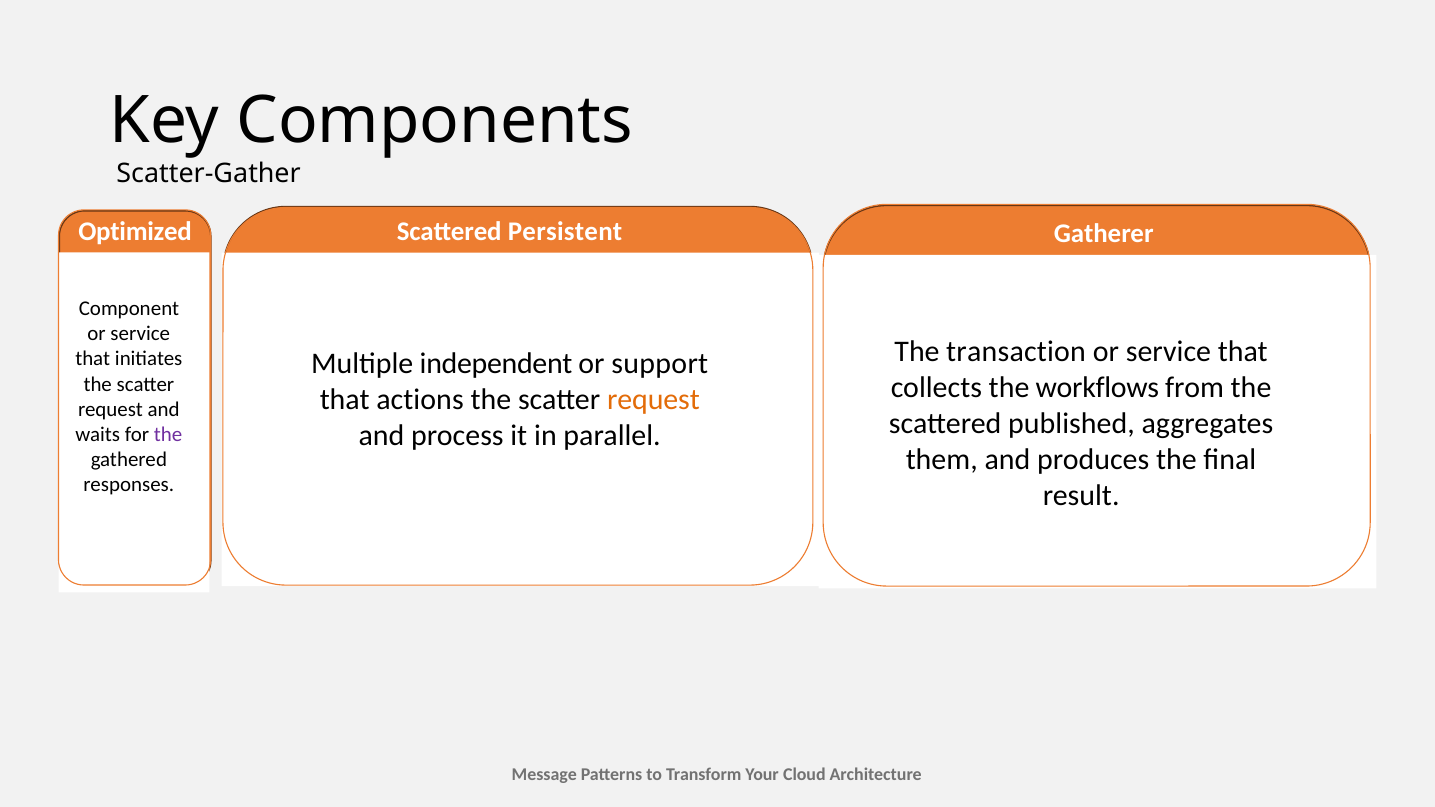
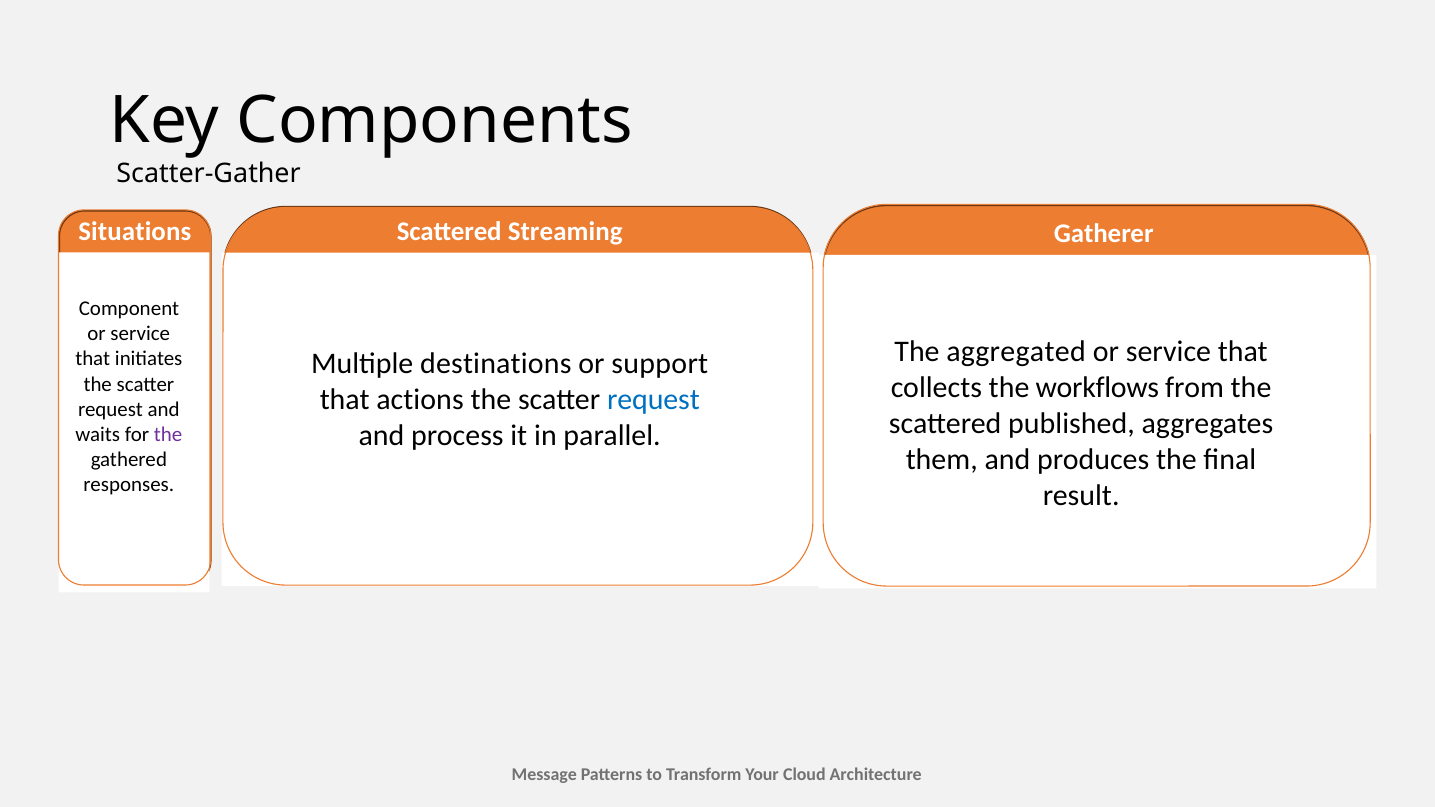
Optimized: Optimized -> Situations (135, 232)
Persistent: Persistent -> Streaming (565, 232)
transaction: transaction -> aggregated (1016, 352)
independent: independent -> destinations (496, 364)
request colour: orange -> blue (653, 400)
